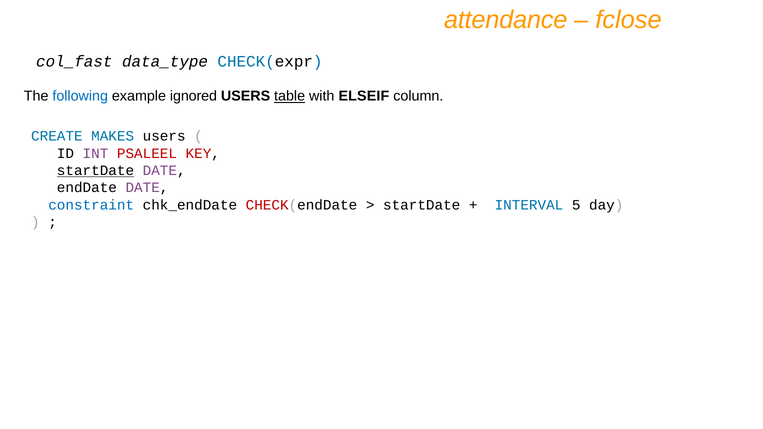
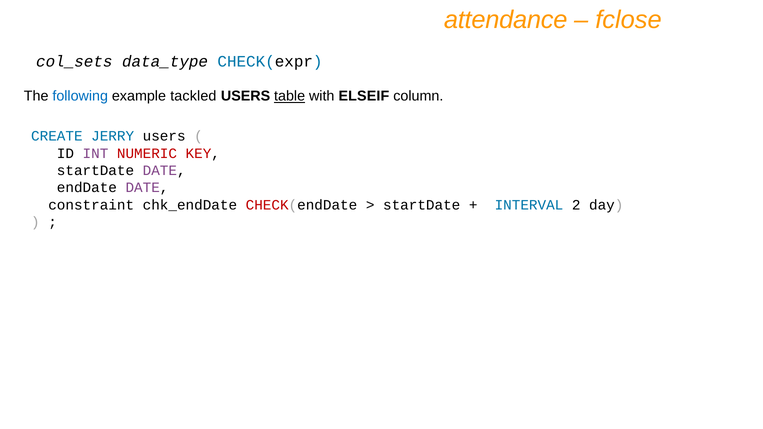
col_fast: col_fast -> col_sets (74, 61)
ignored: ignored -> tackled (193, 96)
MAKES: MAKES -> JERRY (113, 136)
PSALEEL: PSALEEL -> NUMERIC (147, 153)
startDate underline: present -> none (95, 171)
constraint colour: blue -> black (91, 205)
5: 5 -> 2 (576, 205)
